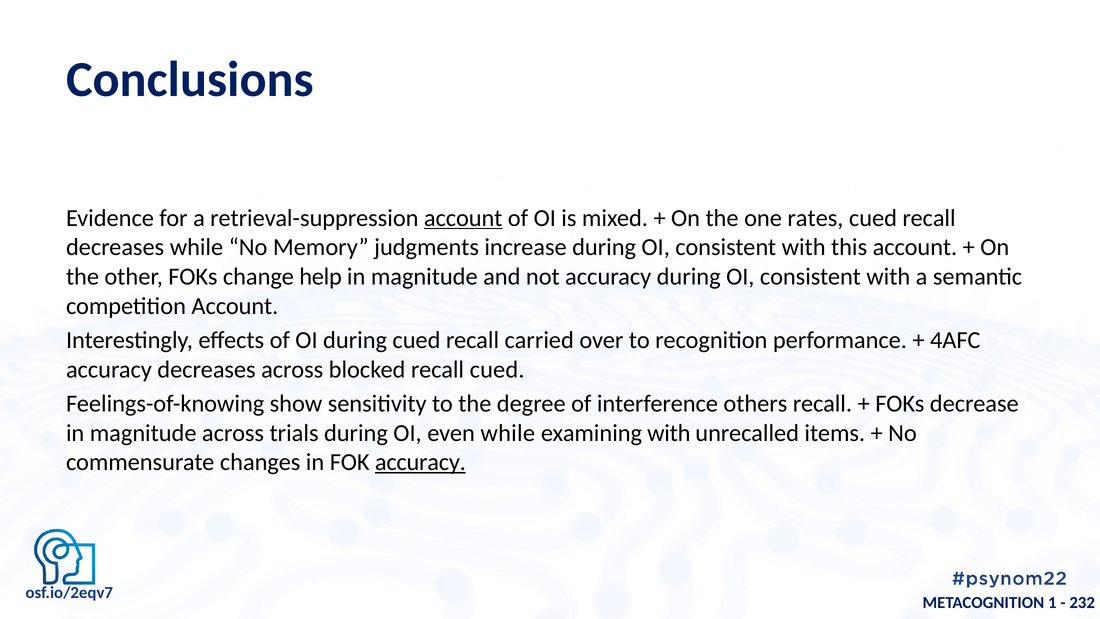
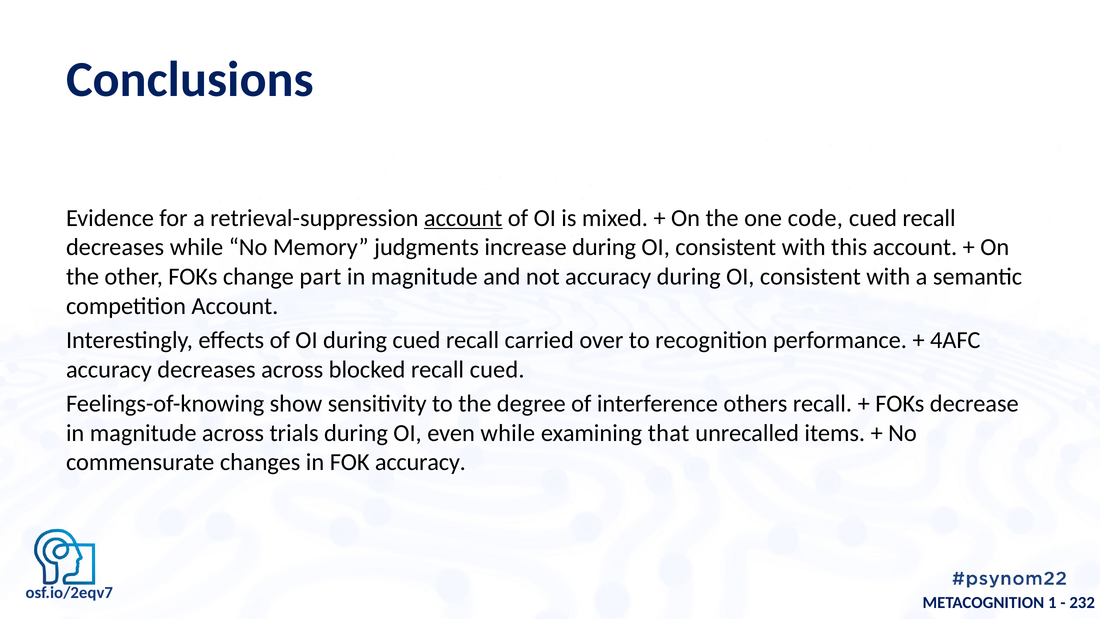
rates: rates -> code (815, 218)
help: help -> part (320, 277)
examining with: with -> that (669, 433)
accuracy underline: present -> none (420, 462)
